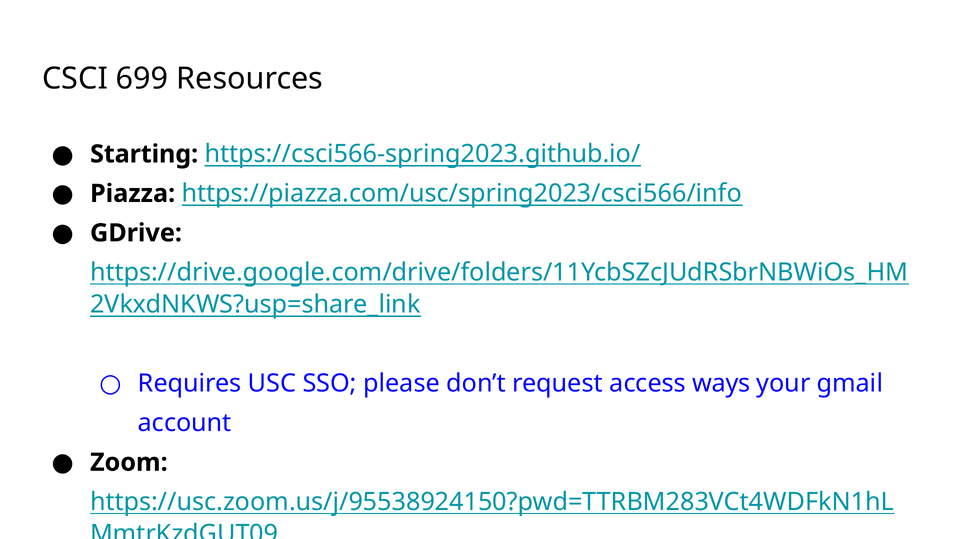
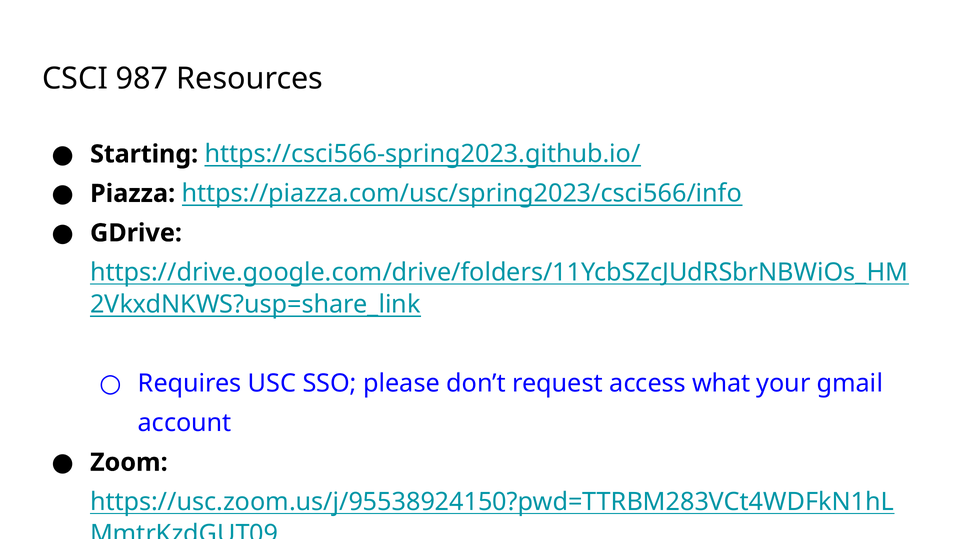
699: 699 -> 987 (142, 79)
ways: ways -> what (721, 383)
